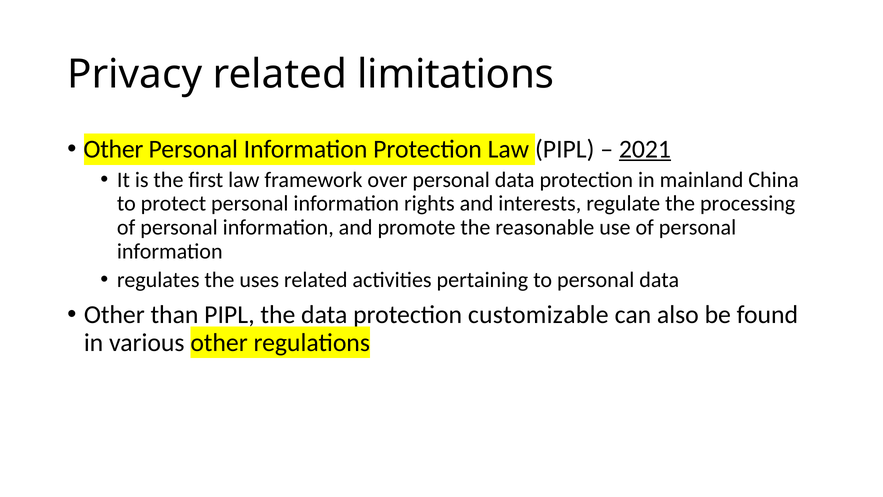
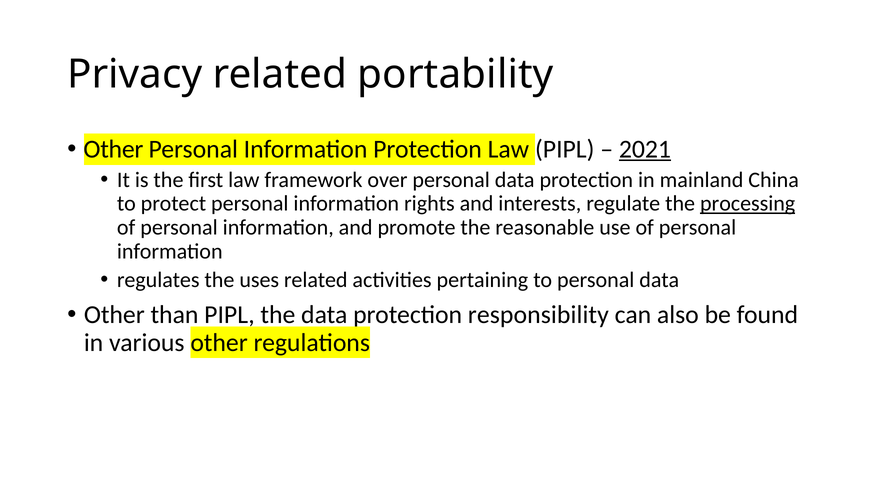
limitations: limitations -> portability (455, 74)
processing underline: none -> present (748, 204)
customizable: customizable -> responsibility (538, 315)
